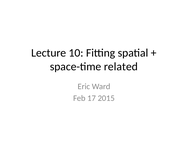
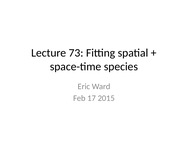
10: 10 -> 73 (76, 53)
related: related -> species (121, 67)
